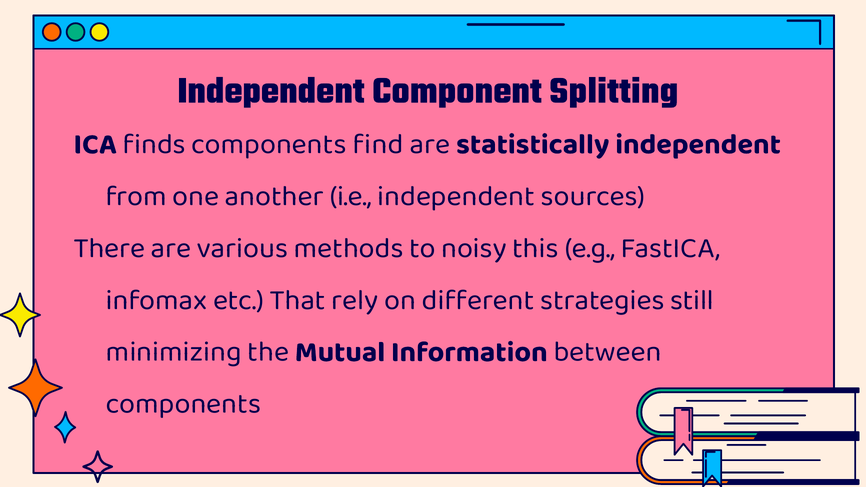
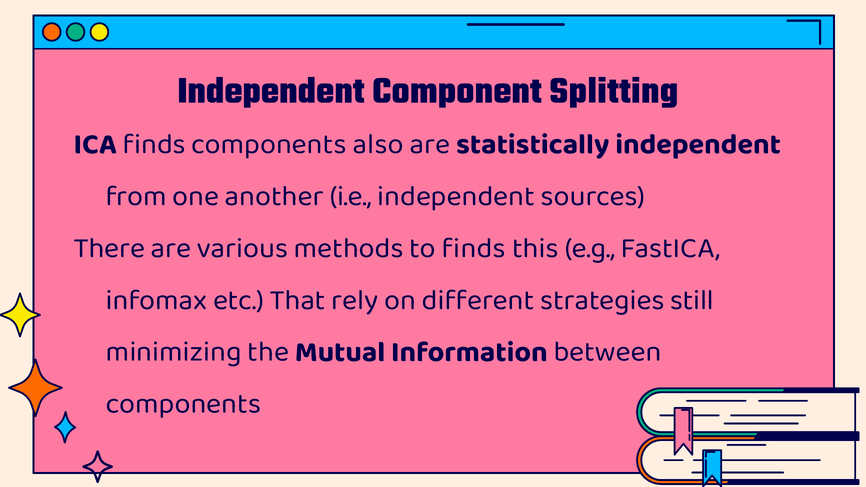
find: find -> also (378, 144)
to noisy: noisy -> finds (474, 248)
